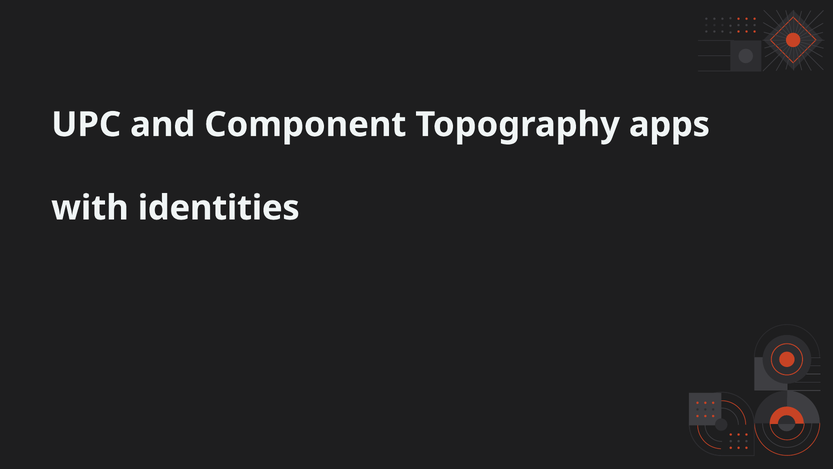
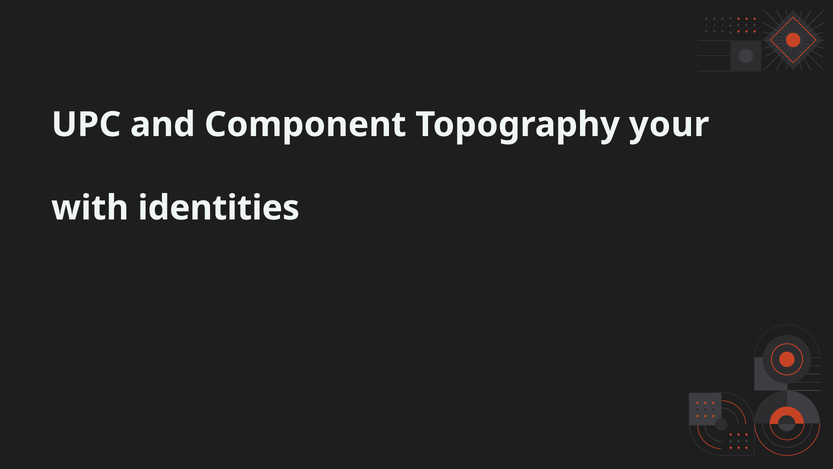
apps: apps -> your (669, 125)
